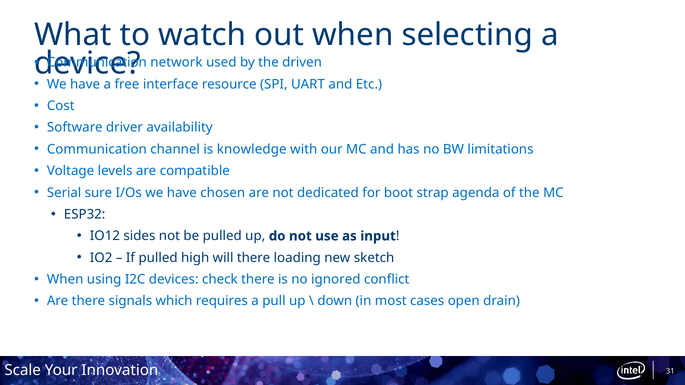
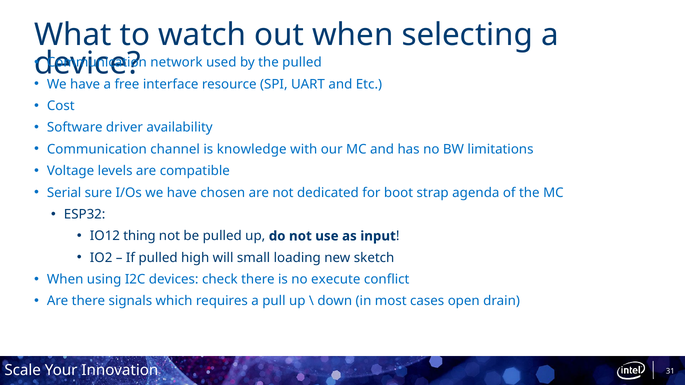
the driven: driven -> pulled (302, 63)
sides: sides -> thing (139, 236)
will there: there -> small (254, 258)
ignored: ignored -> execute (336, 280)
